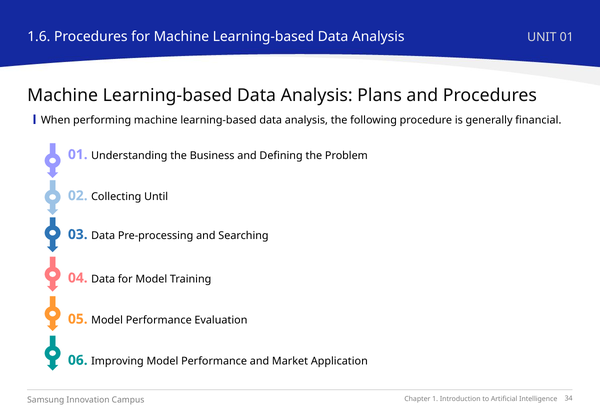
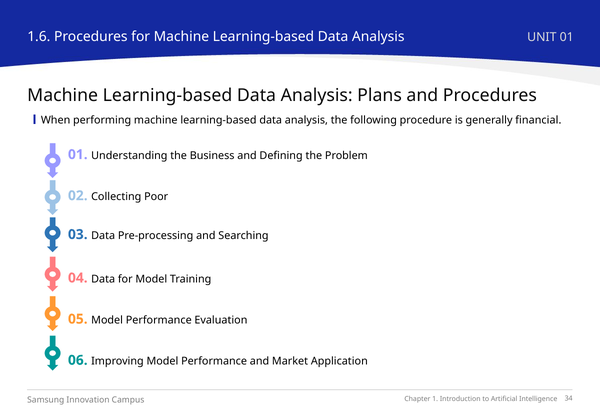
Until: Until -> Poor (156, 196)
